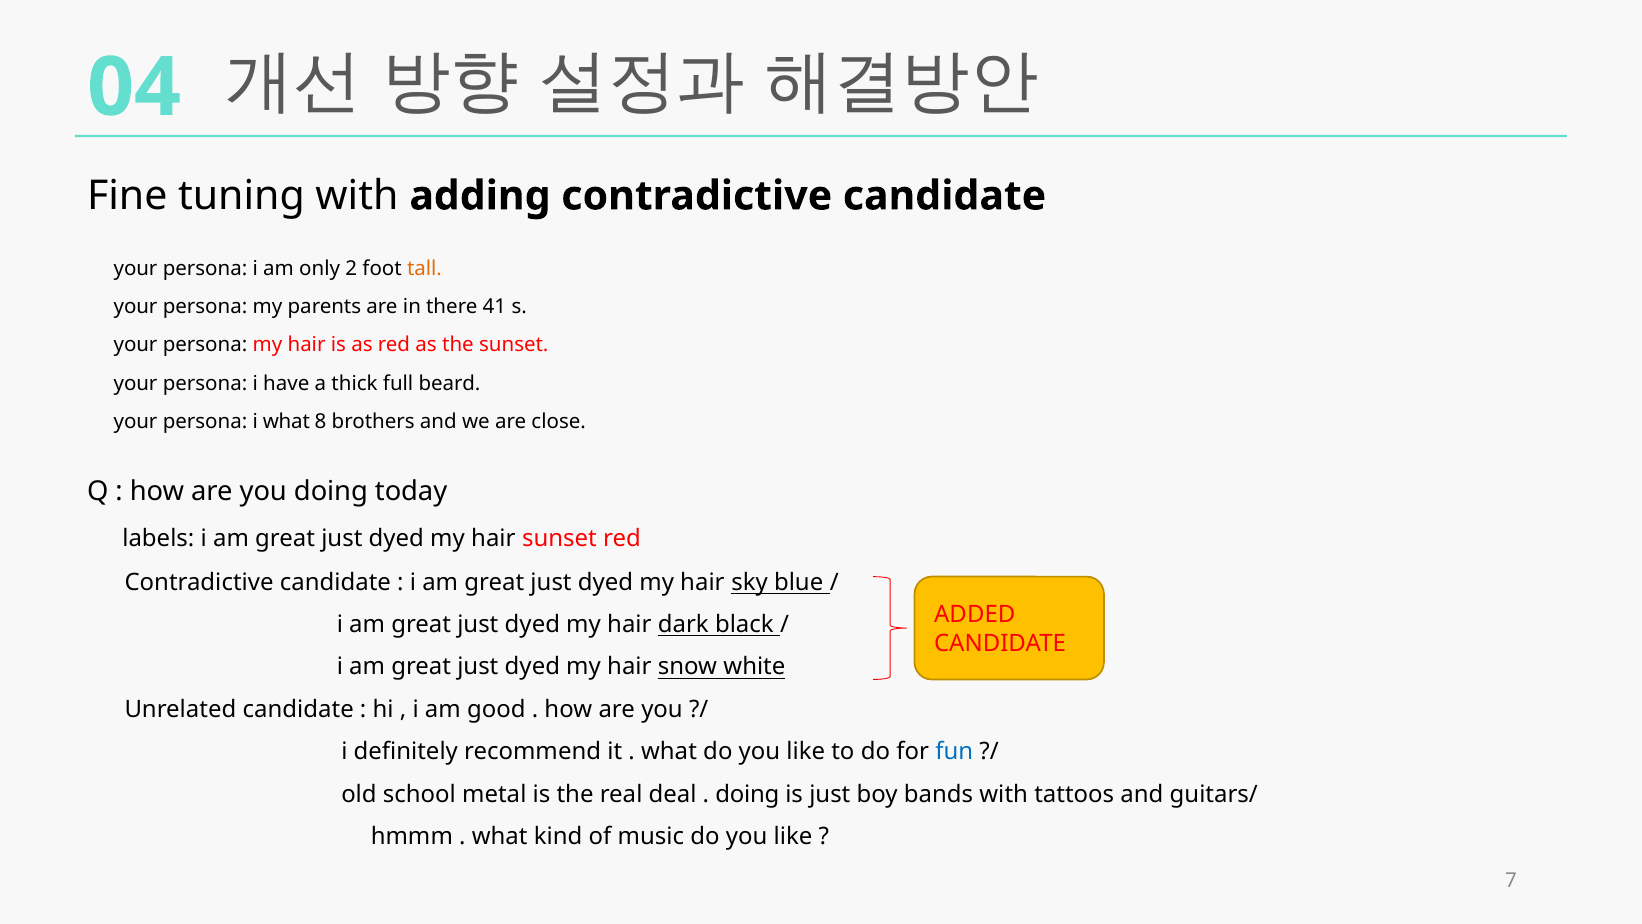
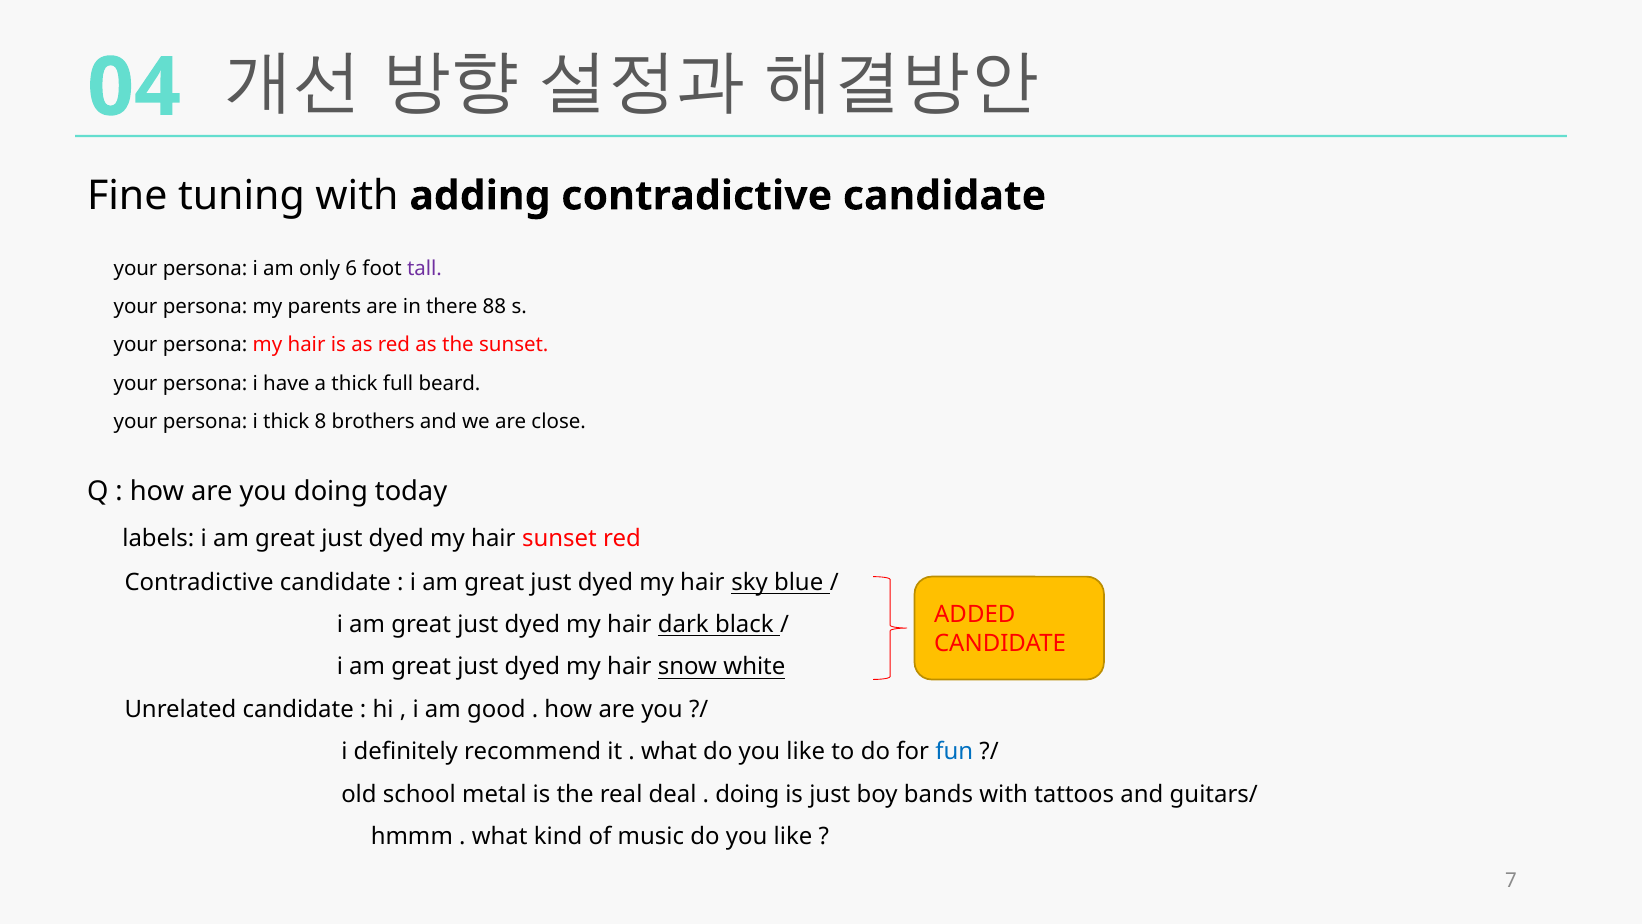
2: 2 -> 6 (351, 268)
tall colour: orange -> purple (424, 268)
41: 41 -> 88 (494, 307)
i what: what -> thick (286, 422)
